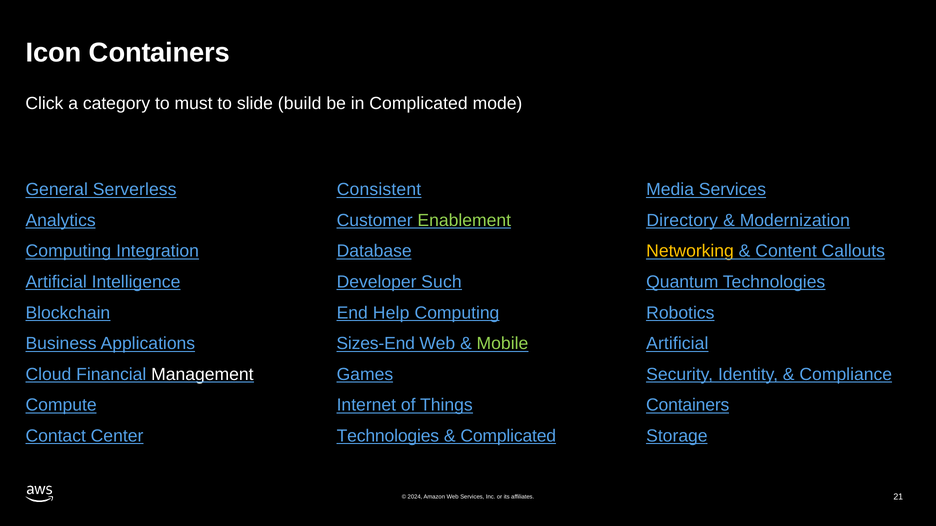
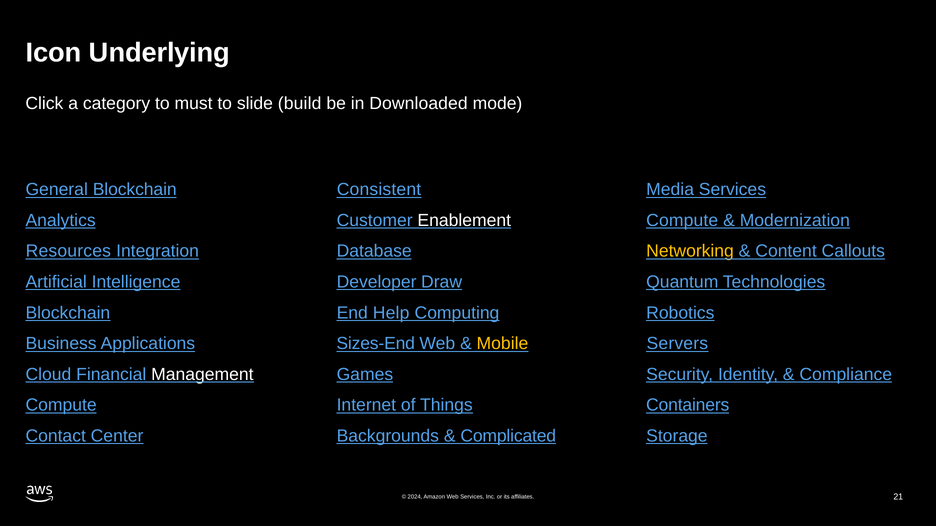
Icon Containers: Containers -> Underlying (159, 53)
in Complicated: Complicated -> Downloaded (418, 104)
General Serverless: Serverless -> Blockchain (135, 190)
Enablement colour: light green -> white (464, 221)
Directory: Directory -> Compute (682, 221)
Computing: Computing -> Resources (68, 251)
Such: Such -> Draw (442, 282)
Mobile colour: light green -> yellow (502, 344)
Artificial: Artificial -> Servers (677, 344)
Technologies: Technologies -> Backgrounds (388, 436)
